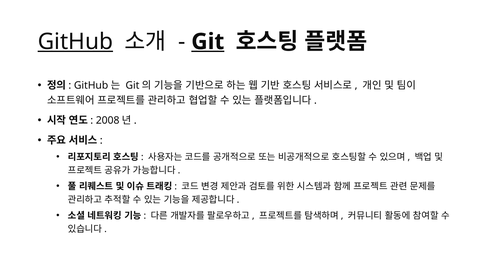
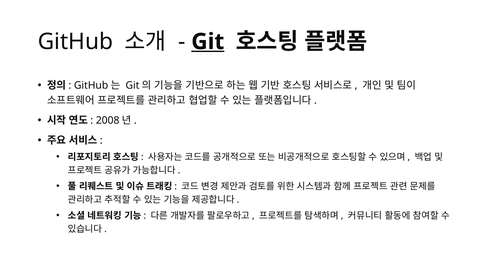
GitHub underline: present -> none (75, 42)
